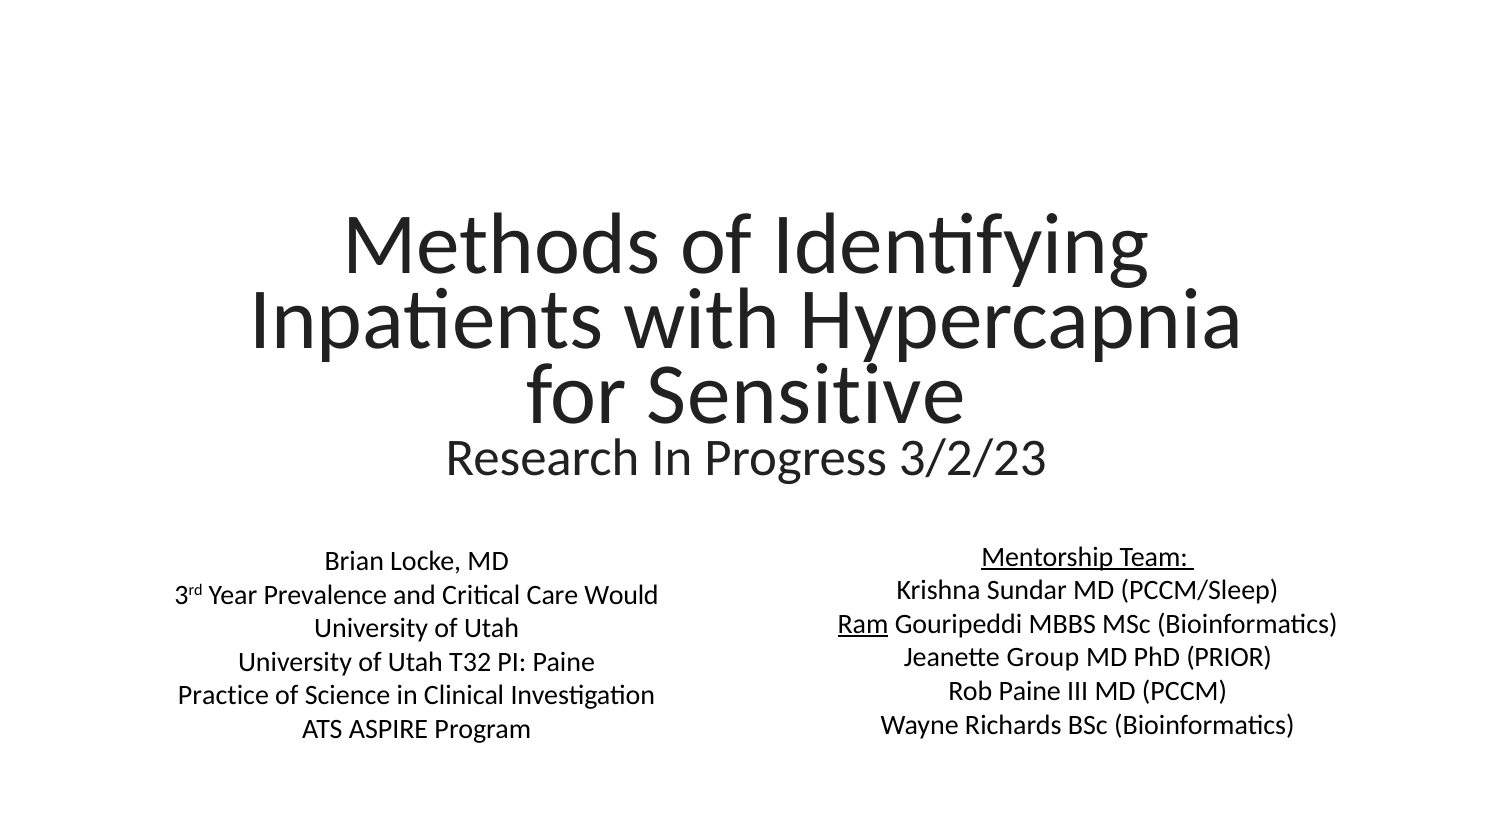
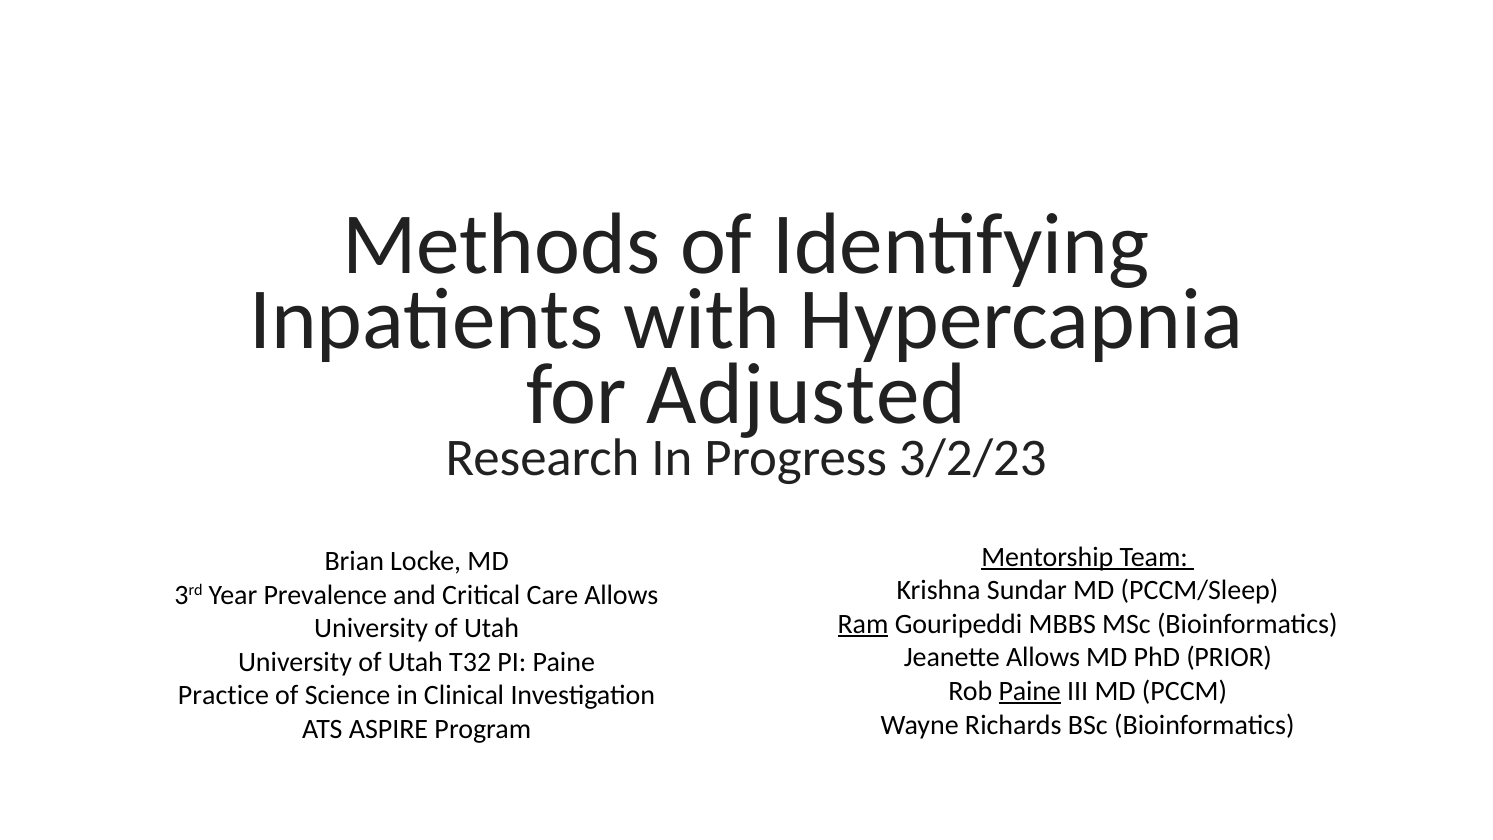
Sensitive: Sensitive -> Adjusted (806, 395)
Care Would: Would -> Allows (621, 595)
Jeanette Group: Group -> Allows (1043, 658)
Paine underline: none -> present (1030, 691)
